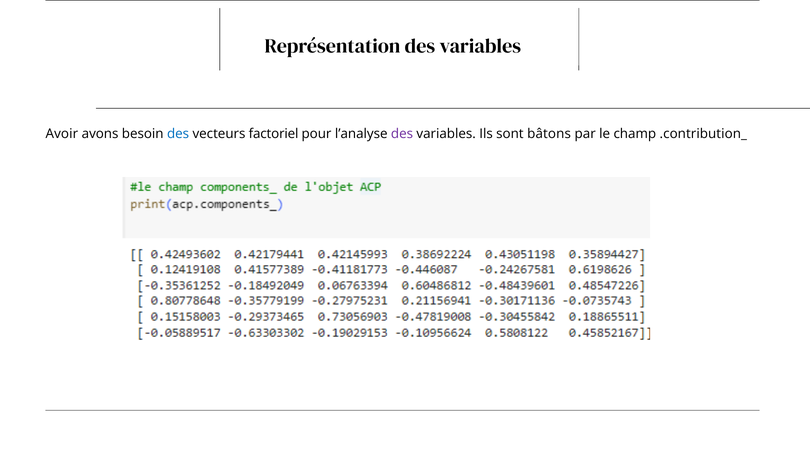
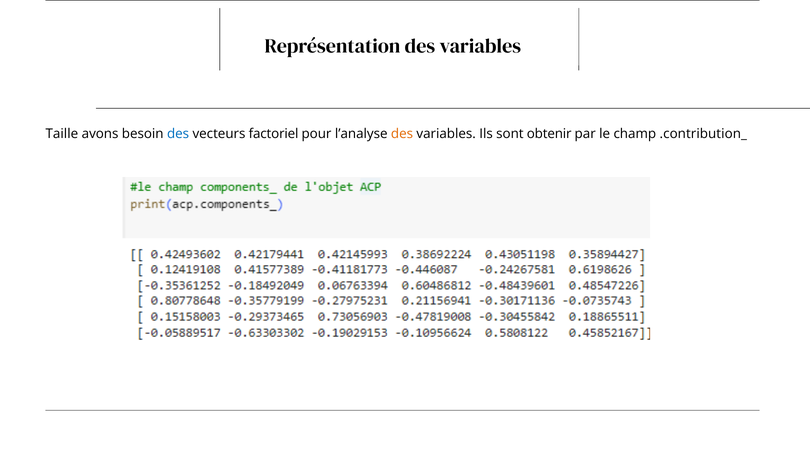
Avoir: Avoir -> Taille (62, 134)
des colour: purple -> orange (402, 134)
bâtons: bâtons -> obtenir (549, 134)
